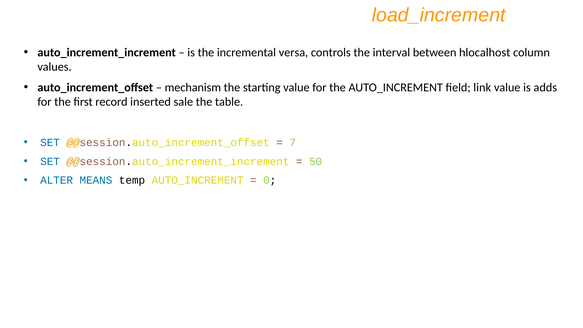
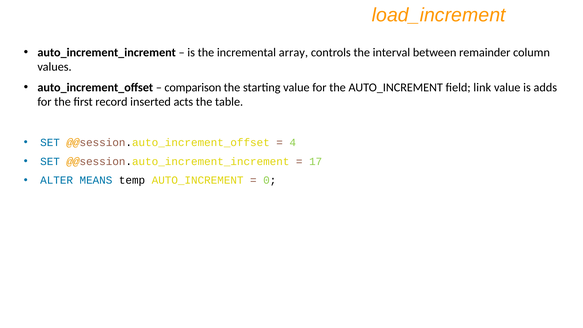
versa: versa -> array (293, 52)
hlocalhost: hlocalhost -> remainder (485, 52)
mechanism: mechanism -> comparison (193, 87)
sale: sale -> acts (183, 102)
7: 7 -> 4 (293, 142)
50: 50 -> 17 (316, 161)
